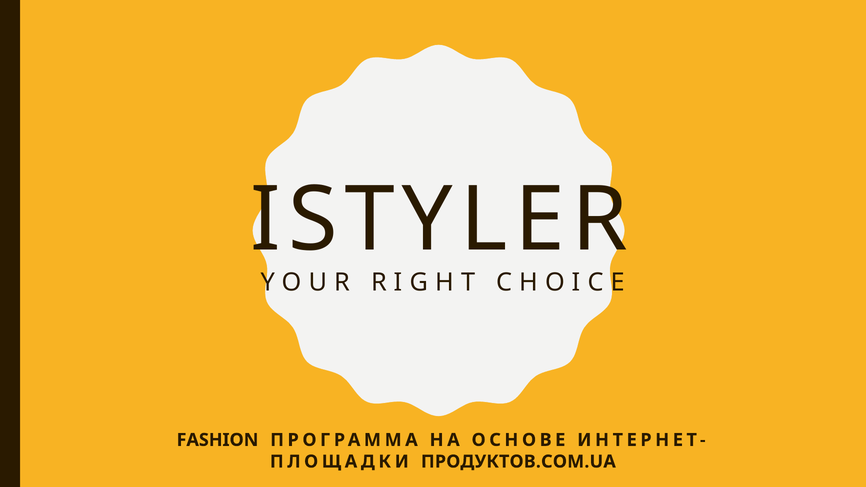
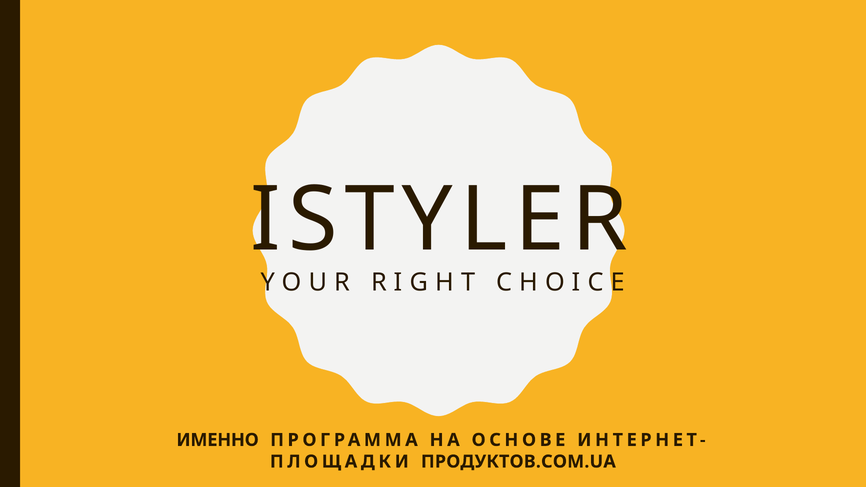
FASHION: FASHION -> ИМЕННО (218, 440)
